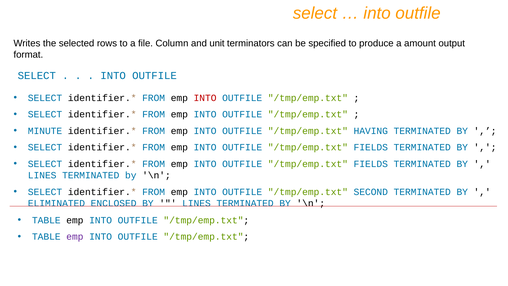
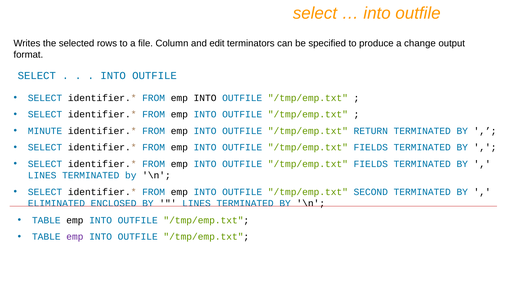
unit: unit -> edit (217, 43)
amount: amount -> change (420, 43)
INTO colour: red -> black (205, 98)
HAVING: HAVING -> RETURN (371, 131)
